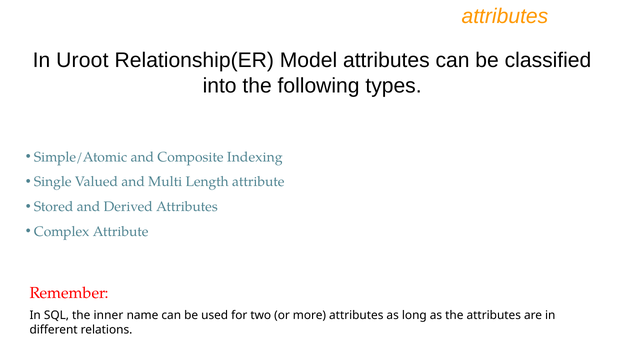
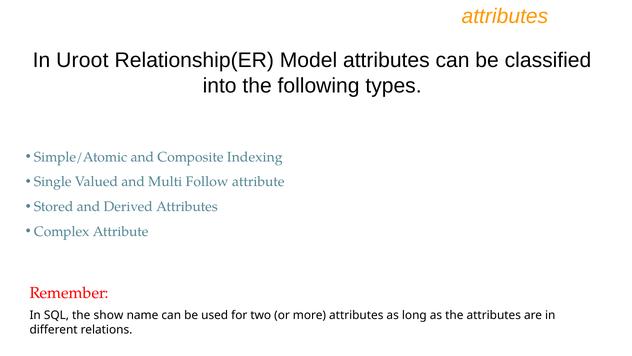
Length: Length -> Follow (207, 182)
inner: inner -> show (108, 315)
